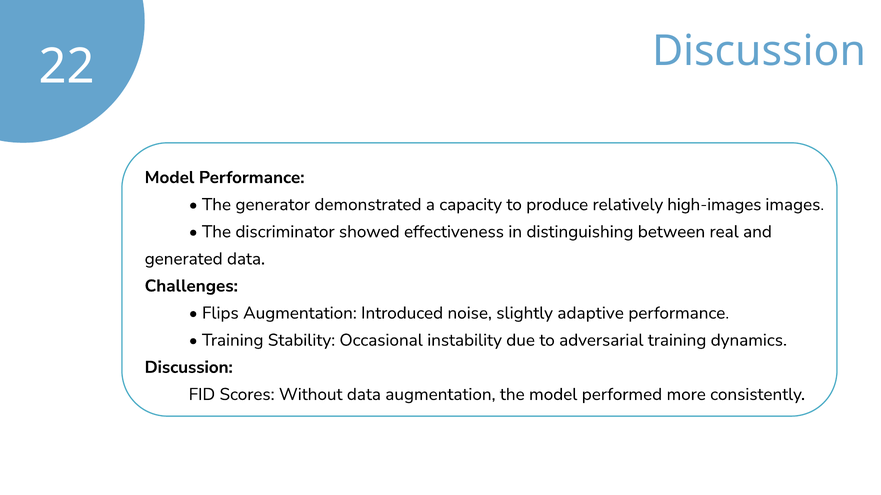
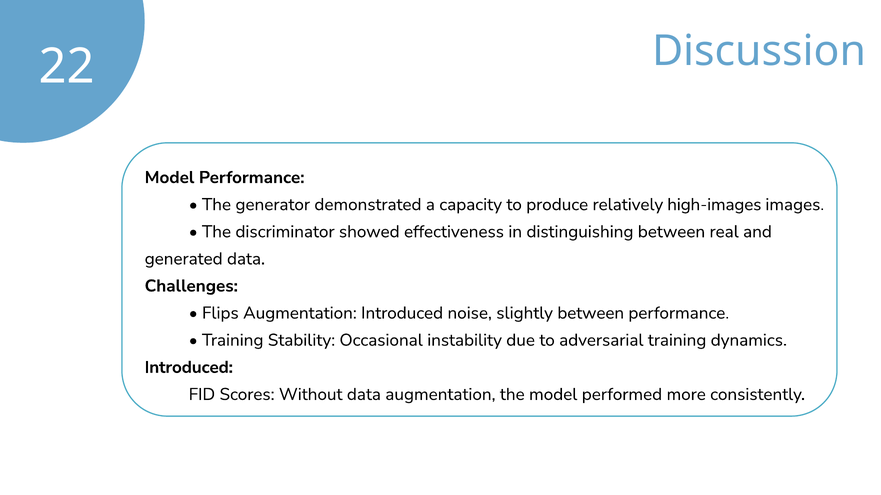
slightly adaptive: adaptive -> between (591, 313)
Discussion: Discussion -> Introduced (189, 368)
